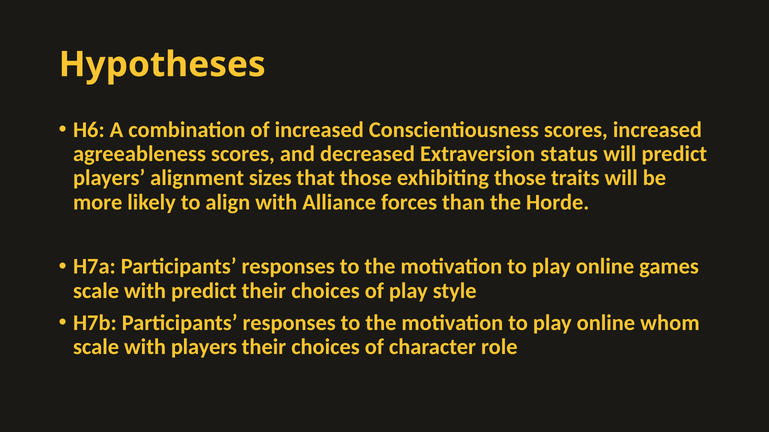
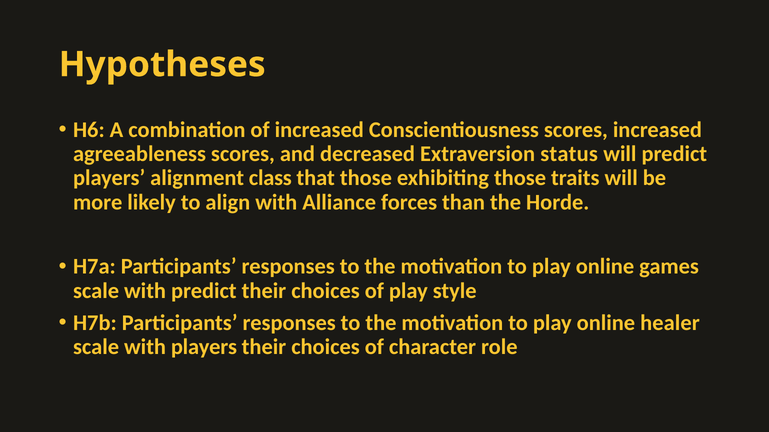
sizes: sizes -> class (270, 178)
whom: whom -> healer (670, 323)
